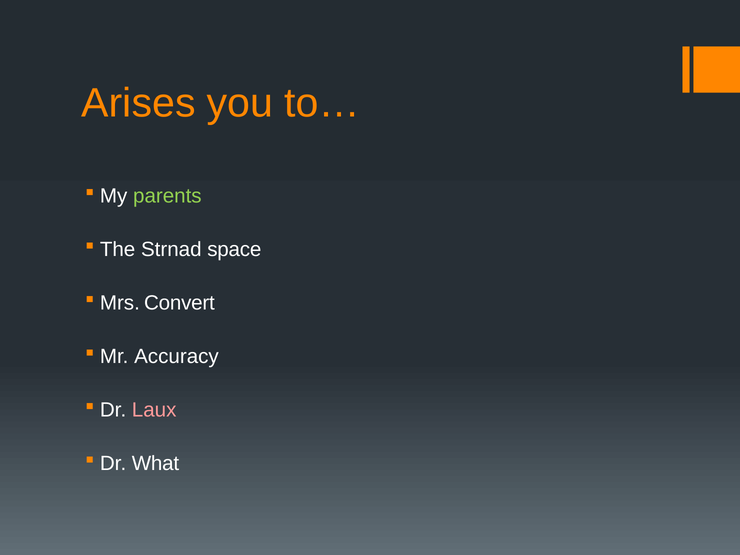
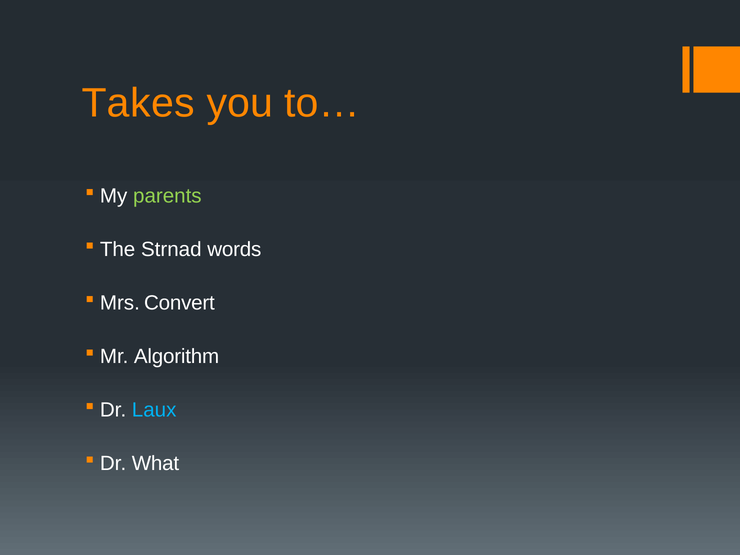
Arises: Arises -> Takes (138, 103)
space: space -> words (234, 250)
Accuracy: Accuracy -> Algorithm (177, 357)
Laux colour: pink -> light blue (154, 410)
